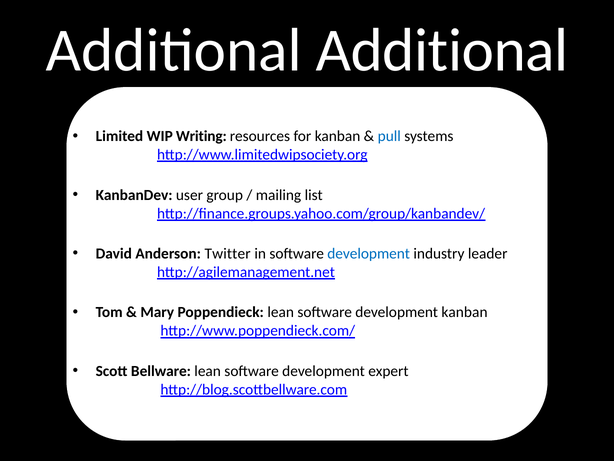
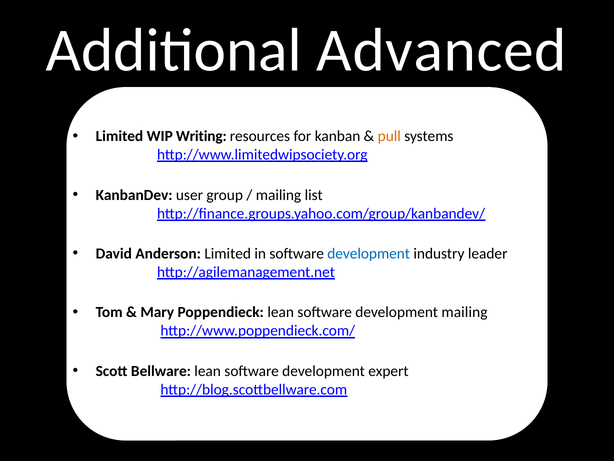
Additional Additional: Additional -> Advanced (442, 51)
pull colour: blue -> orange (389, 136)
Anderson Twitter: Twitter -> Limited (228, 253)
development kanban: kanban -> mailing (464, 312)
